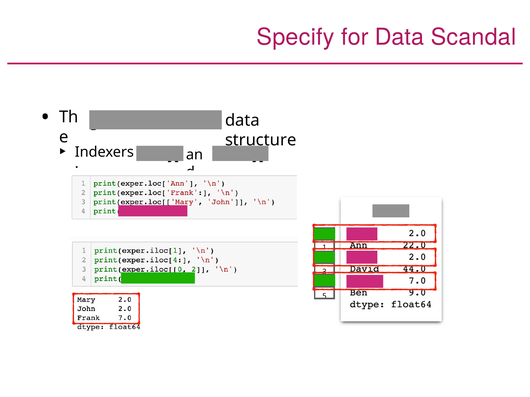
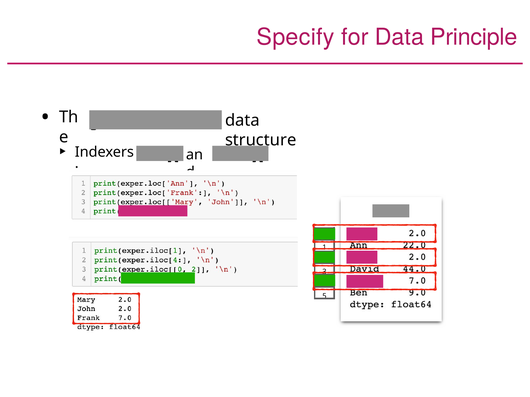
Scandal: Scandal -> Principle (474, 37)
